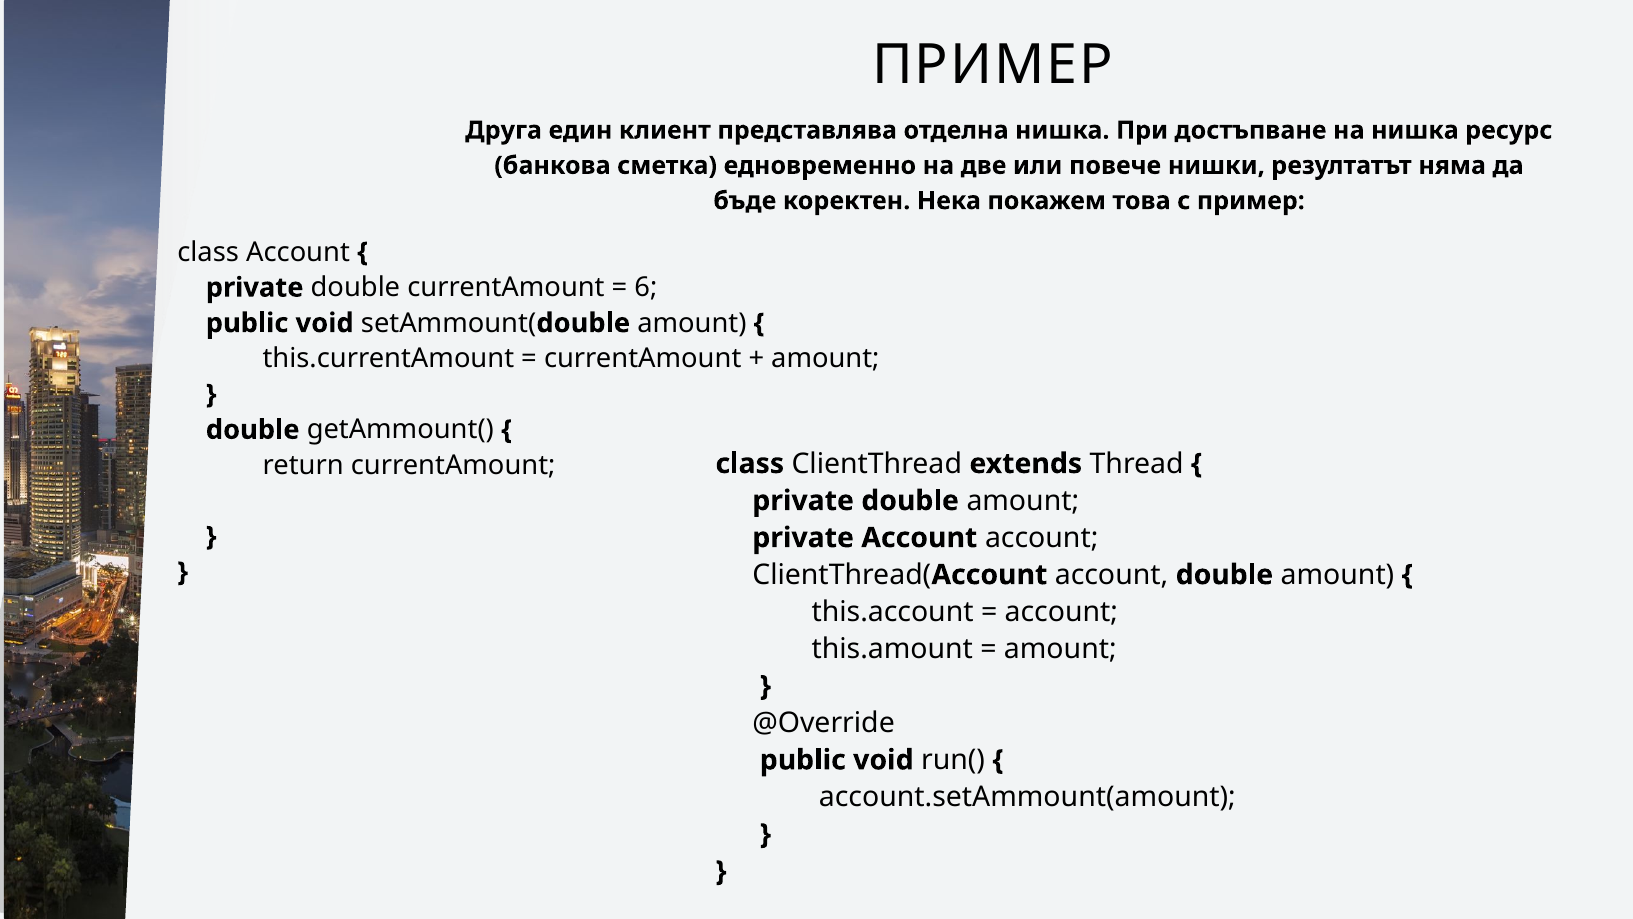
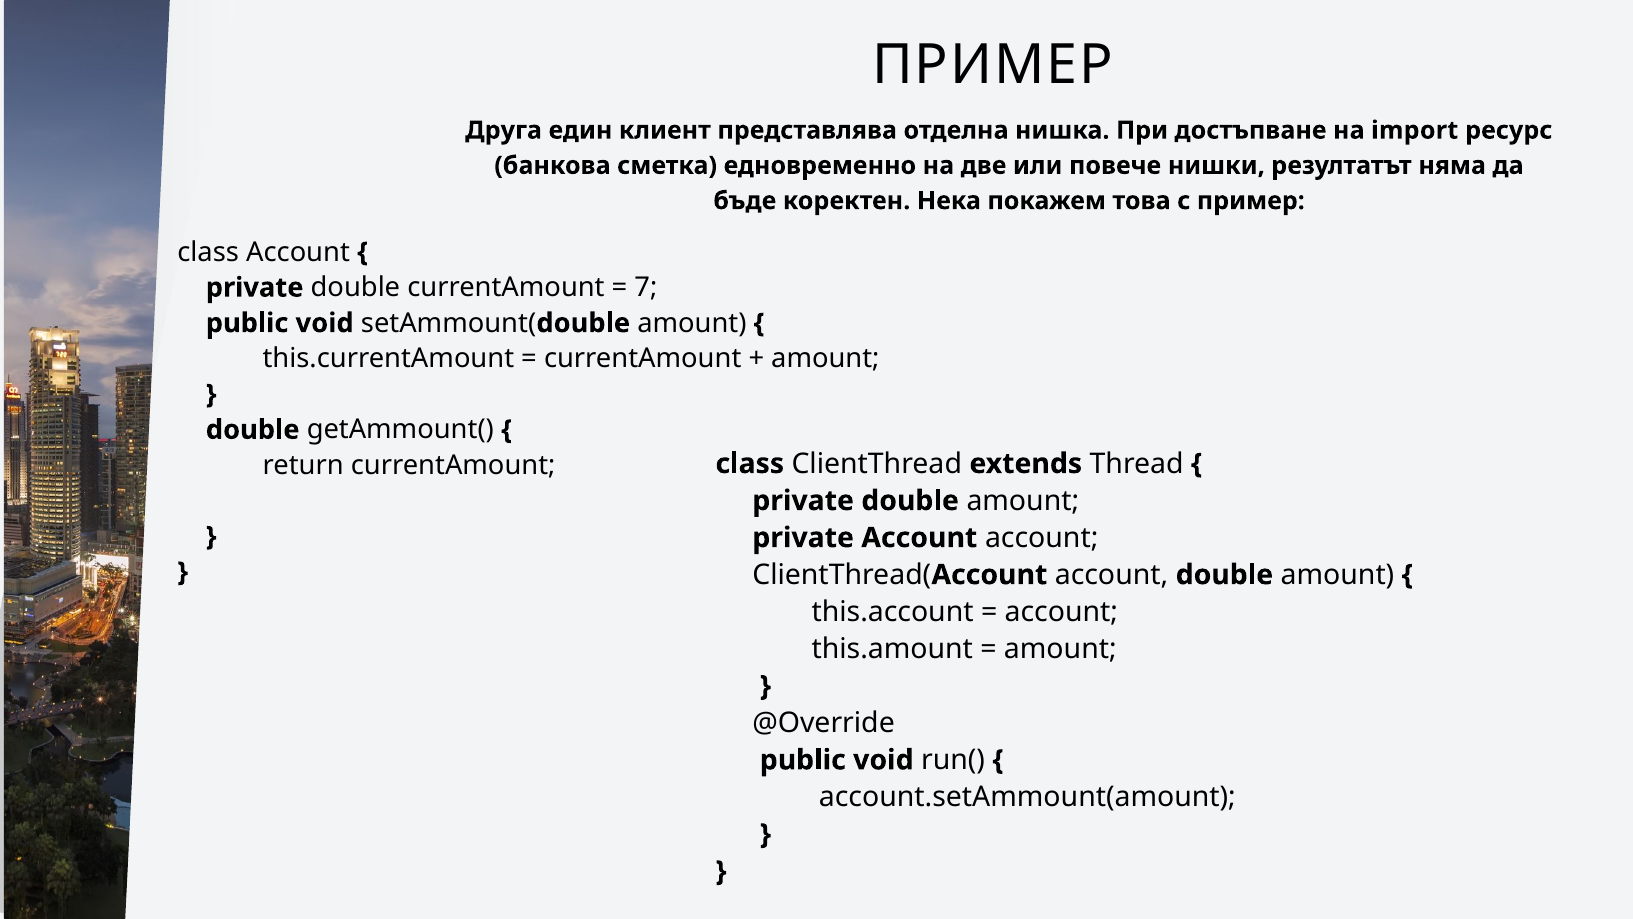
на нишка: нишка -> import (1415, 130)
6: 6 -> 7 (646, 287)
